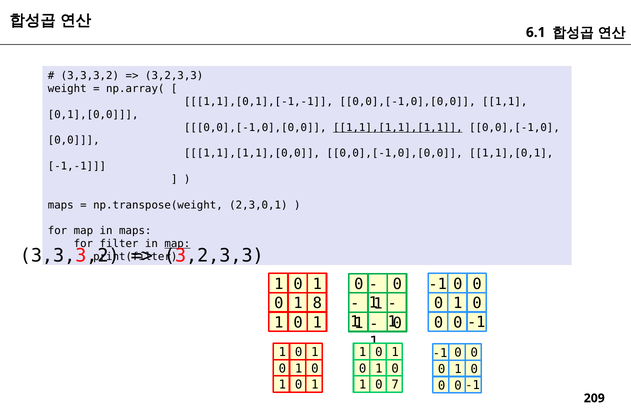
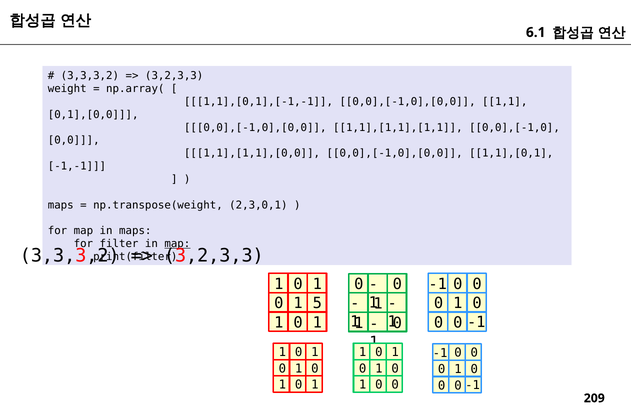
1,1],[1,1],[1,1 underline: present -> none (398, 127)
8: 8 -> 5 (317, 303)
7: 7 -> 0 (395, 384)
